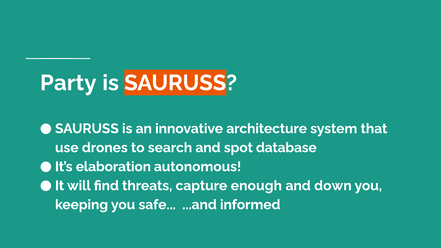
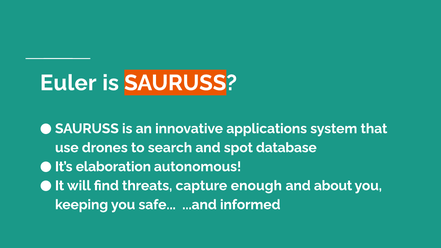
Party: Party -> Euler (68, 83)
architecture: architecture -> applications (267, 129)
down: down -> about (333, 186)
